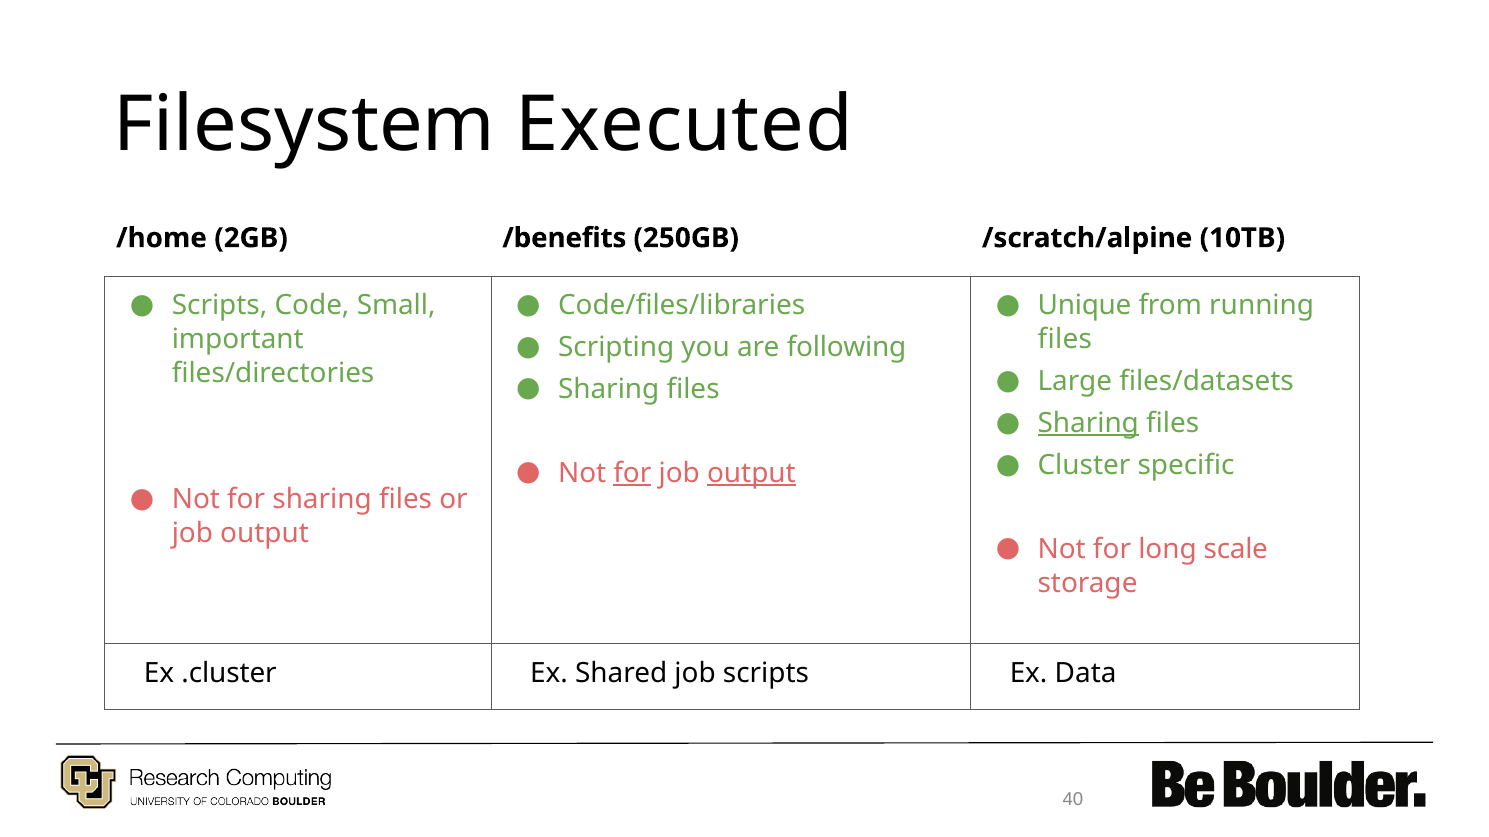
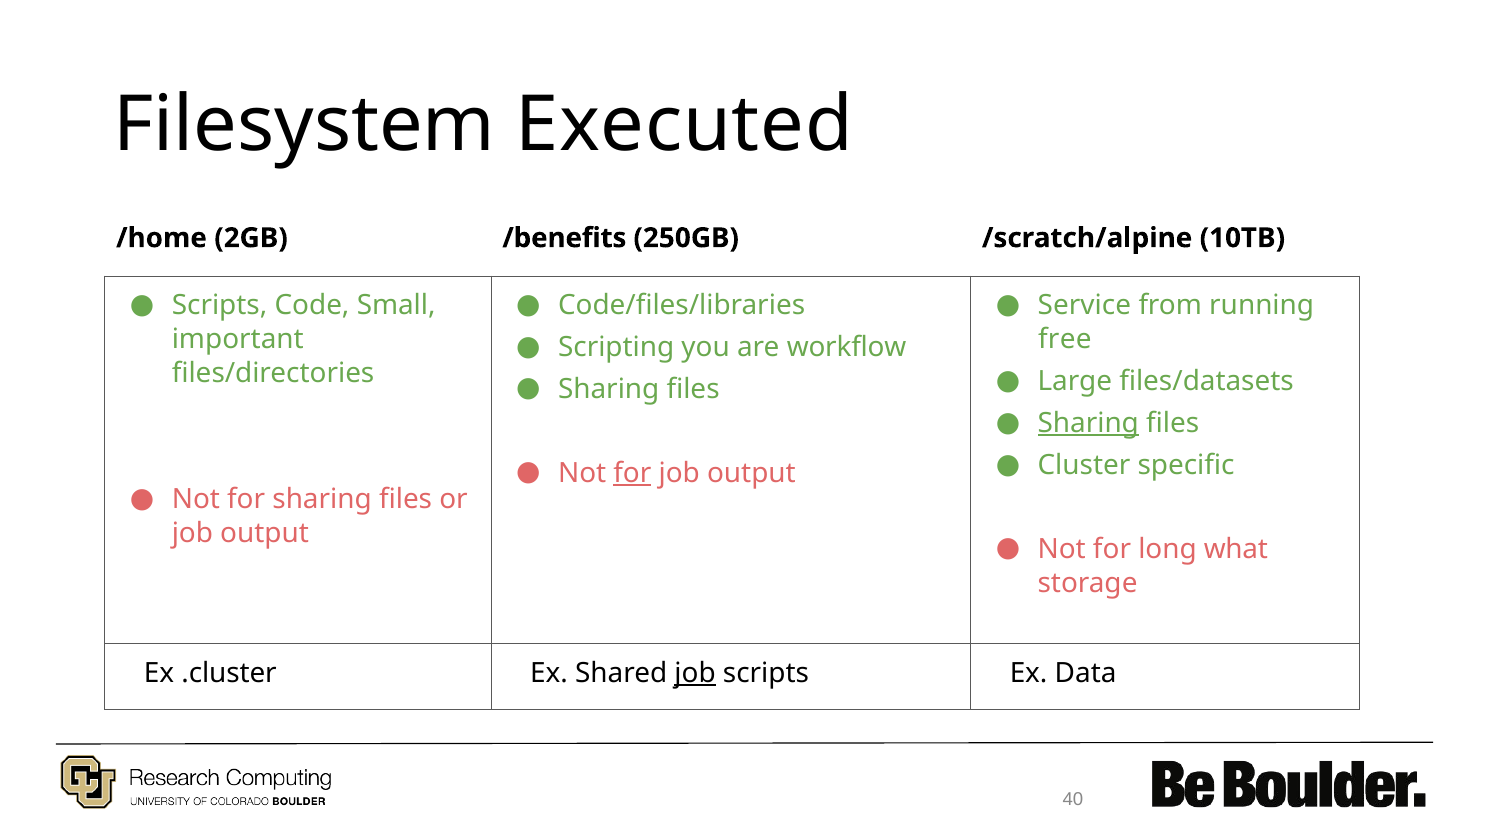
Unique: Unique -> Service (1084, 305)
files: files -> free (1065, 340)
following: following -> workflow (847, 347)
output underline: present -> none (751, 473)
scale: scale -> what (1236, 549)
job underline: none -> present (695, 673)
